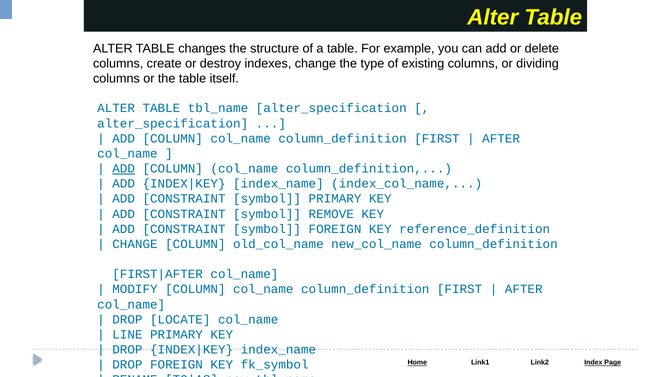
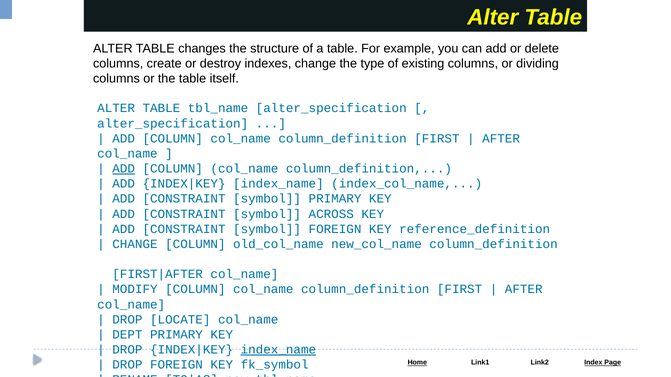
REMOVE: REMOVE -> ACROSS (331, 214)
LINE: LINE -> DEPT (127, 335)
index_name underline: none -> present (278, 350)
